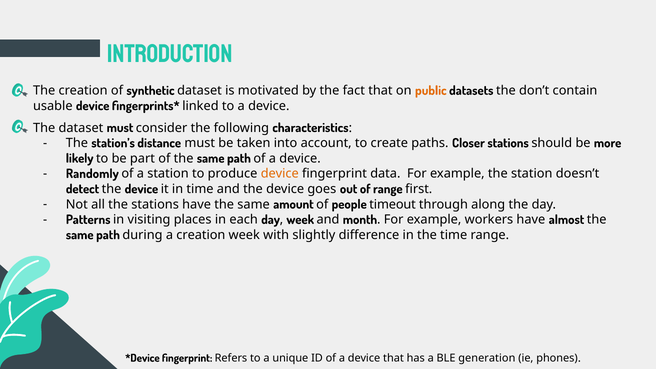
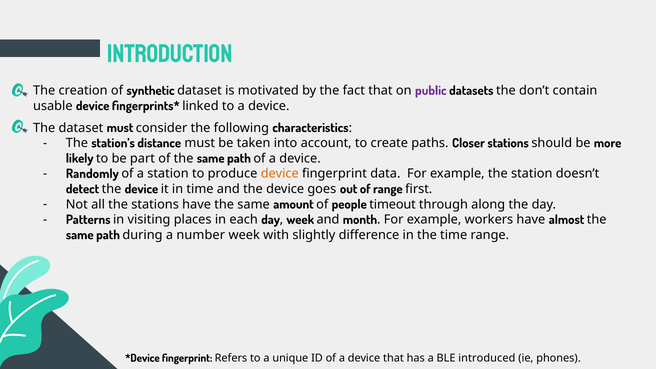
public colour: orange -> purple (431, 91)
a creation: creation -> number (201, 235)
generation: generation -> introduced (487, 358)
